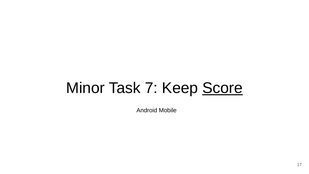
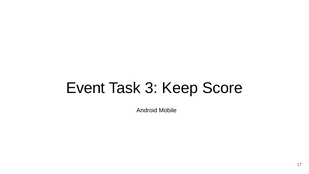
Minor: Minor -> Event (86, 88)
7: 7 -> 3 (151, 88)
Score underline: present -> none (222, 88)
